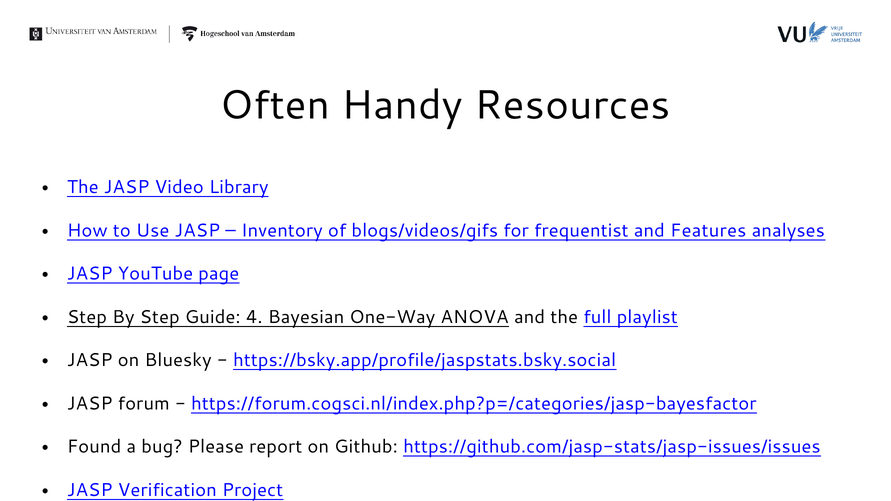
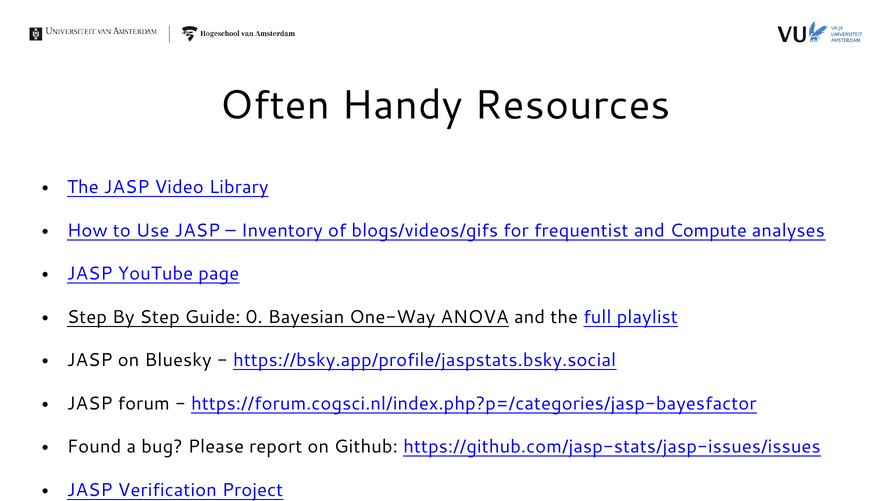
Features: Features -> Compute (708, 231)
4: 4 -> 0 (254, 317)
